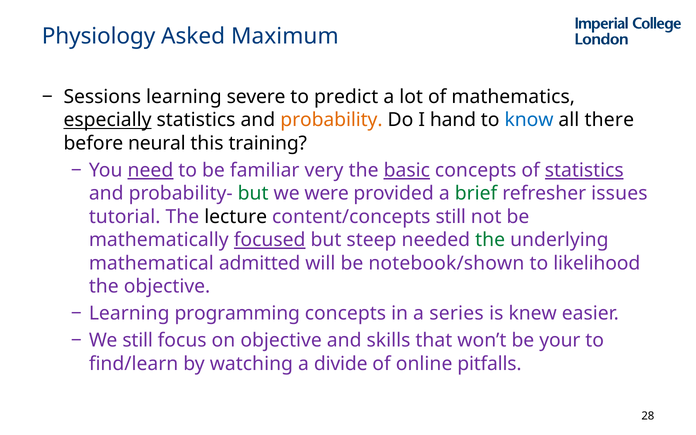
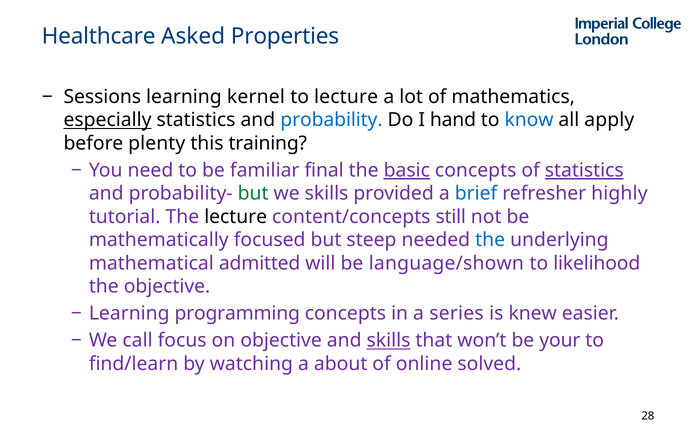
Physiology: Physiology -> Healthcare (99, 36)
Maximum: Maximum -> Properties (285, 36)
severe: severe -> kernel (256, 97)
to predict: predict -> lecture (346, 97)
probability colour: orange -> blue (331, 120)
there: there -> apply (609, 120)
neural: neural -> plenty (157, 143)
need underline: present -> none (150, 170)
very: very -> final (324, 170)
we were: were -> skills (327, 194)
brief colour: green -> blue (476, 194)
issues: issues -> highly (619, 194)
focused underline: present -> none (270, 240)
the colour: green -> blue (490, 240)
notebook/shown: notebook/shown -> language/shown (446, 263)
We still: still -> call (138, 341)
skills underline: none -> present (389, 341)
divide: divide -> about (341, 364)
pitfalls: pitfalls -> solved (489, 364)
